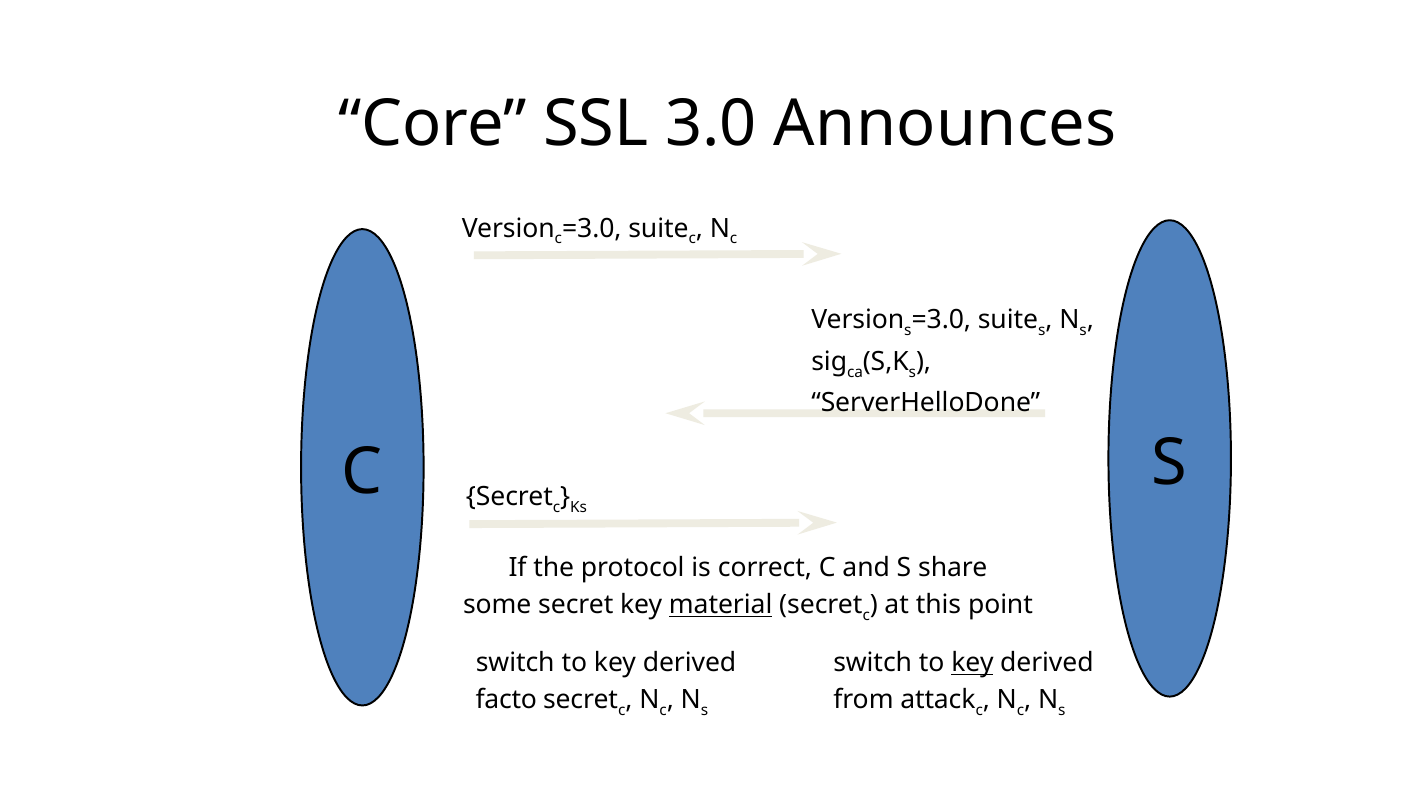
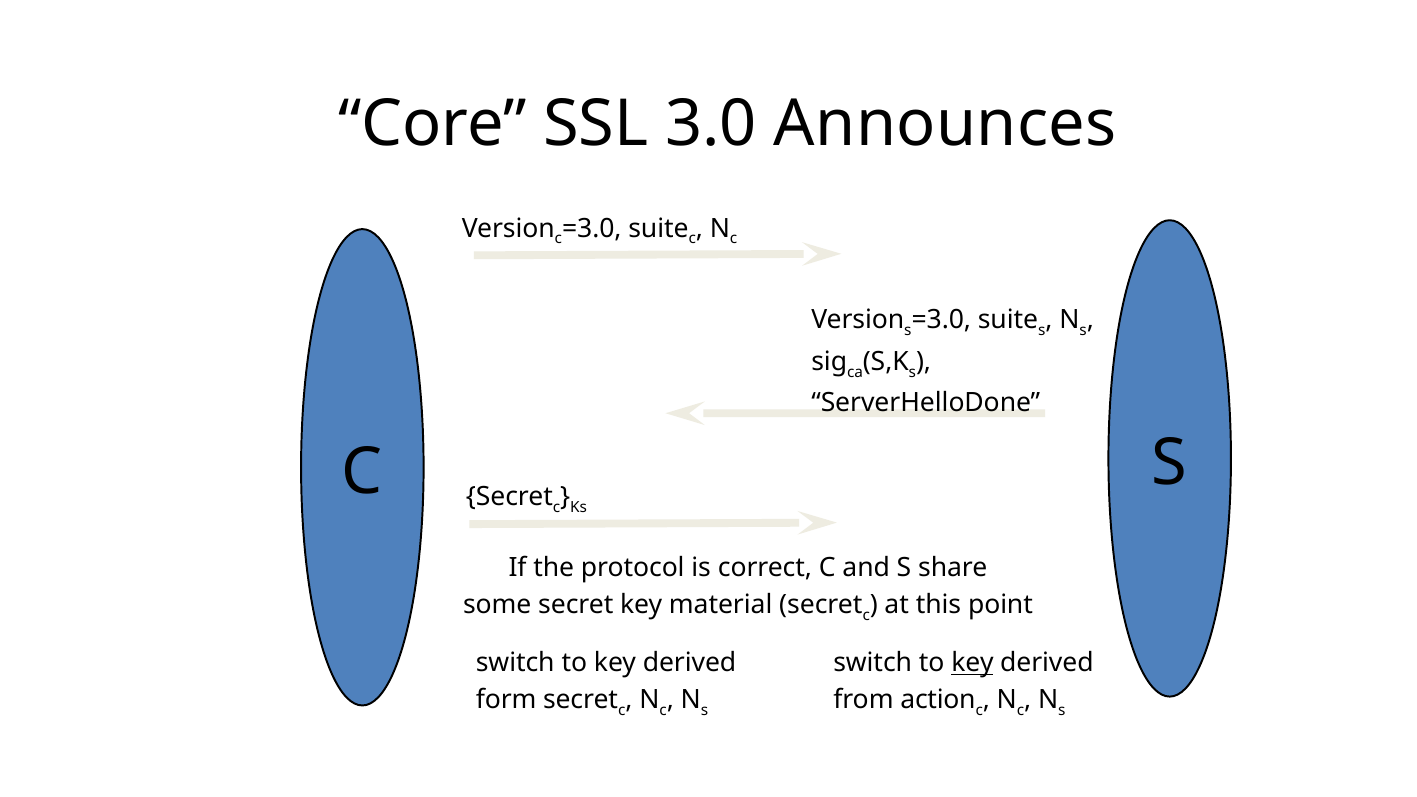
material underline: present -> none (721, 605)
facto: facto -> form (506, 700)
attack: attack -> action (938, 700)
